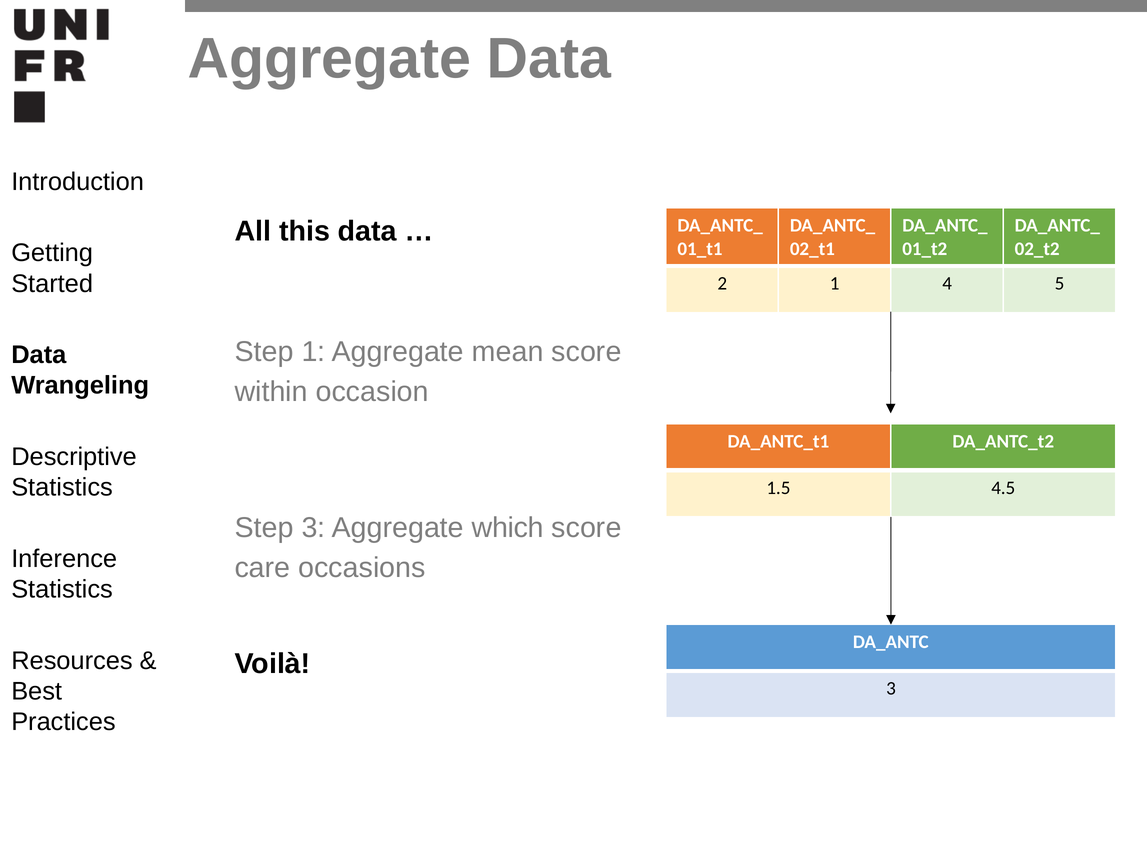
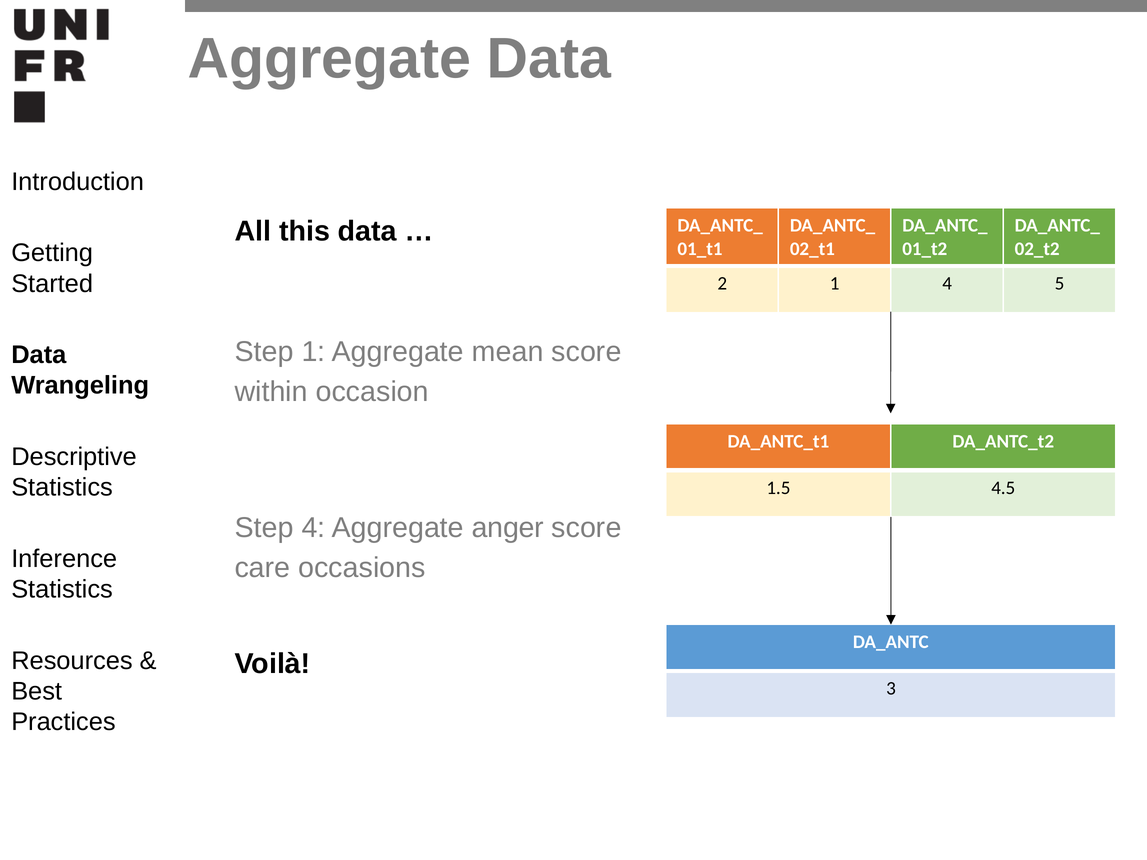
Step 3: 3 -> 4 (313, 528)
which: which -> anger (508, 528)
